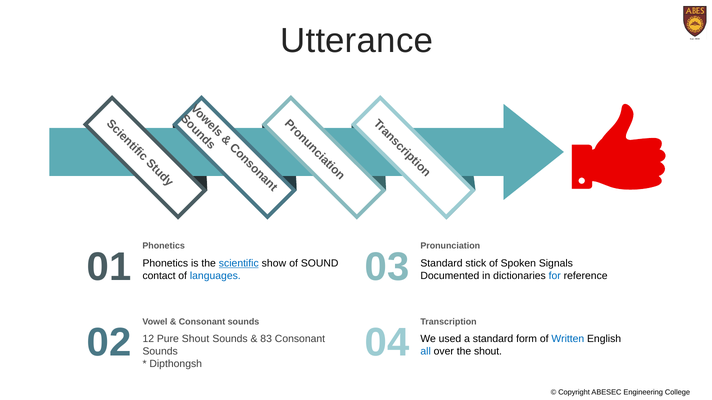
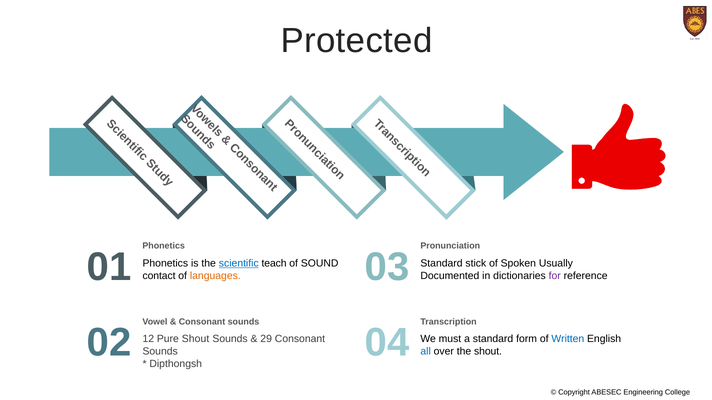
Utterance: Utterance -> Protected (357, 41)
show: show -> teach (274, 264)
Signals: Signals -> Usually (556, 264)
languages colour: blue -> orange (215, 276)
for colour: blue -> purple (555, 276)
83: 83 -> 29 (266, 339)
used: used -> must (450, 339)
